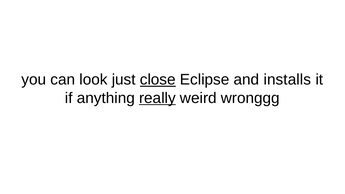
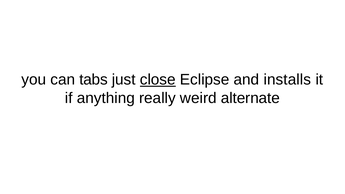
look: look -> tabs (94, 80)
really underline: present -> none (157, 98)
wronggg: wronggg -> alternate (250, 98)
